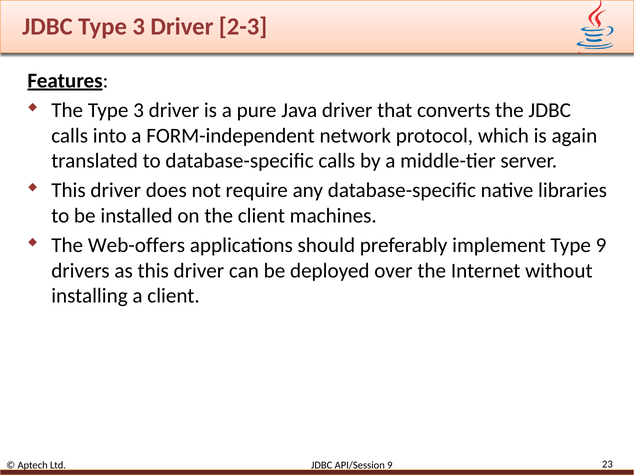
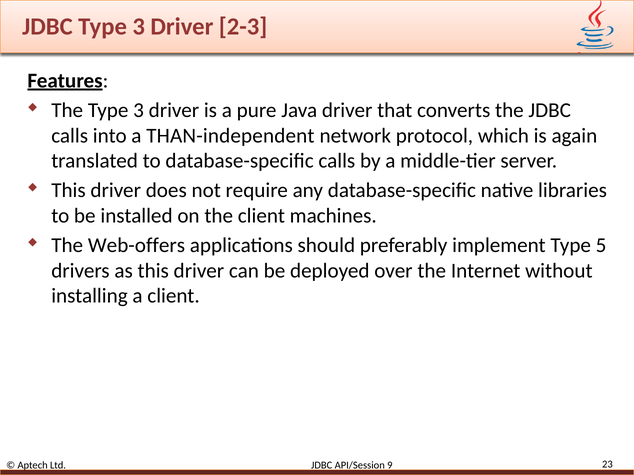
FORM-independent: FORM-independent -> THAN-independent (230, 136)
Type 9: 9 -> 5 (601, 246)
